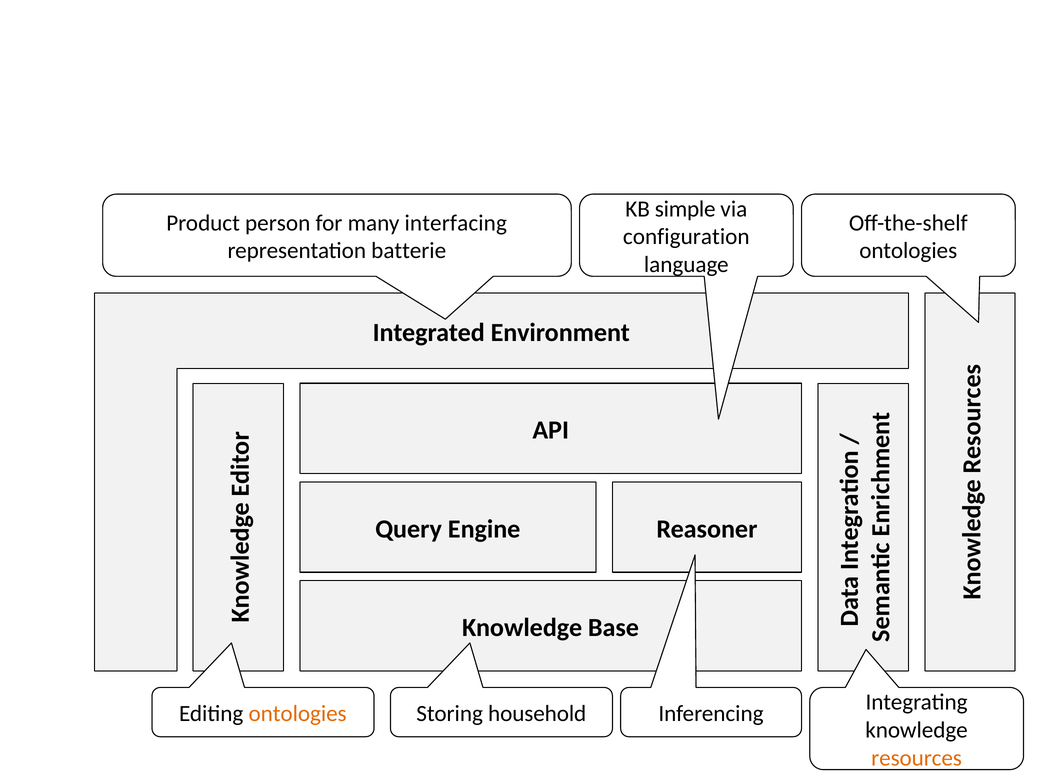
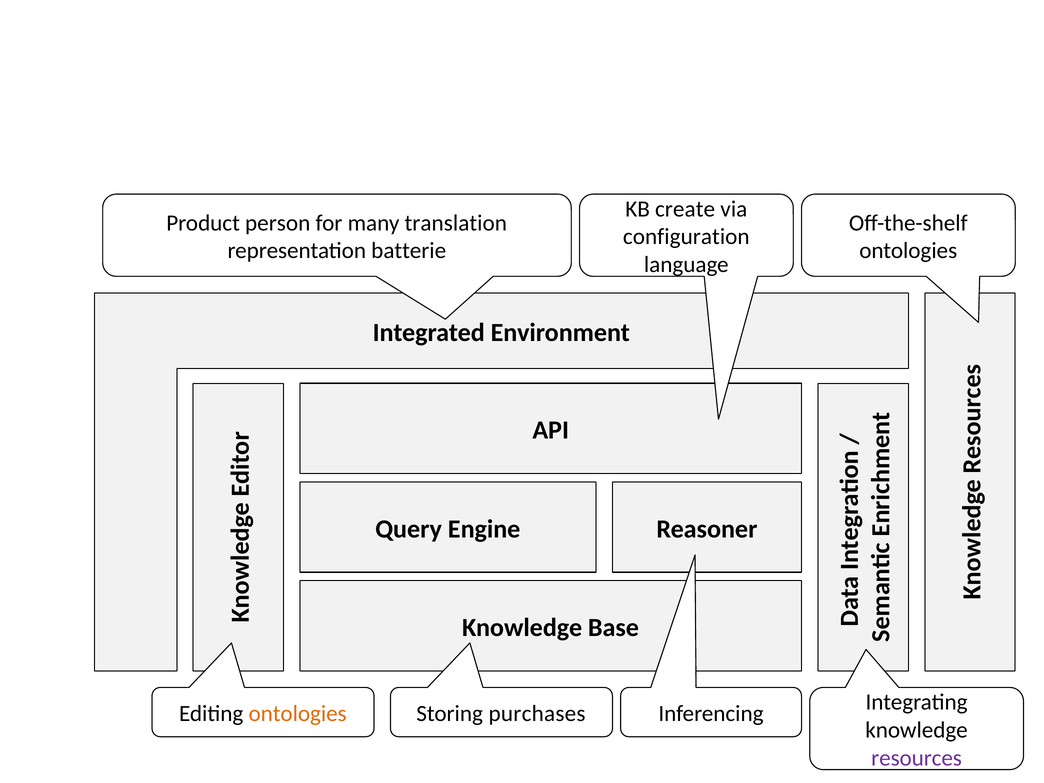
simple: simple -> create (685, 209)
interfacing: interfacing -> translation (456, 223)
household: household -> purchases (537, 714)
resources colour: orange -> purple (917, 758)
